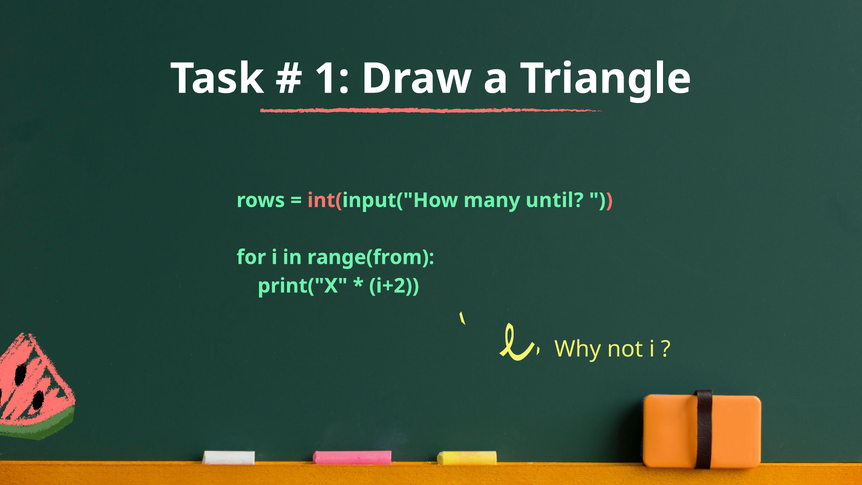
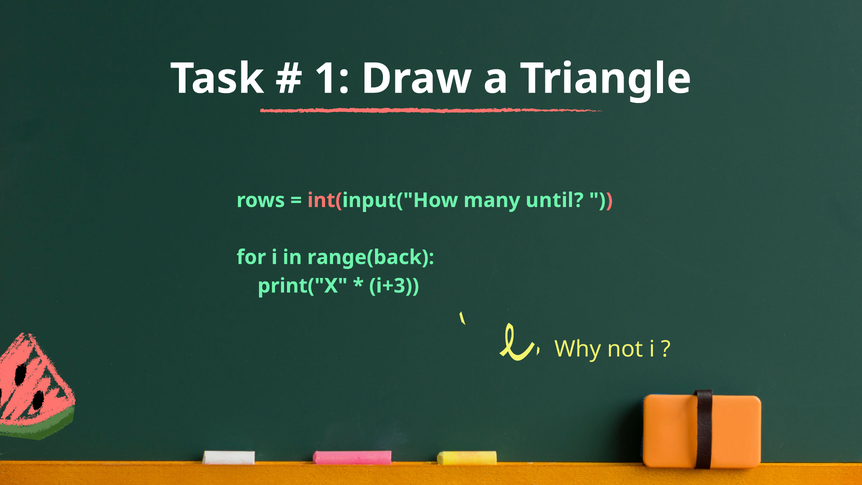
range(from: range(from -> range(back (371, 257)
i+2: i+2 -> i+3 (394, 286)
